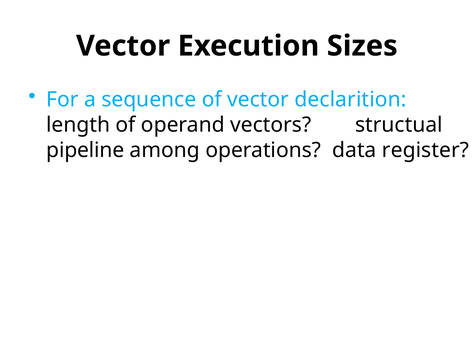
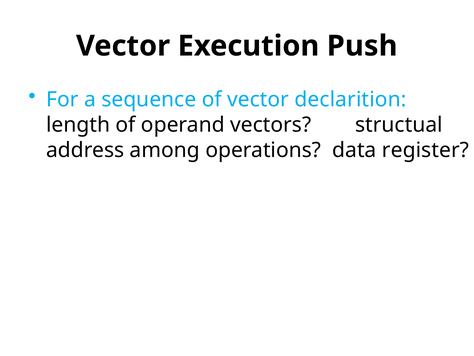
Sizes: Sizes -> Push (362, 46)
pipeline: pipeline -> address (85, 150)
